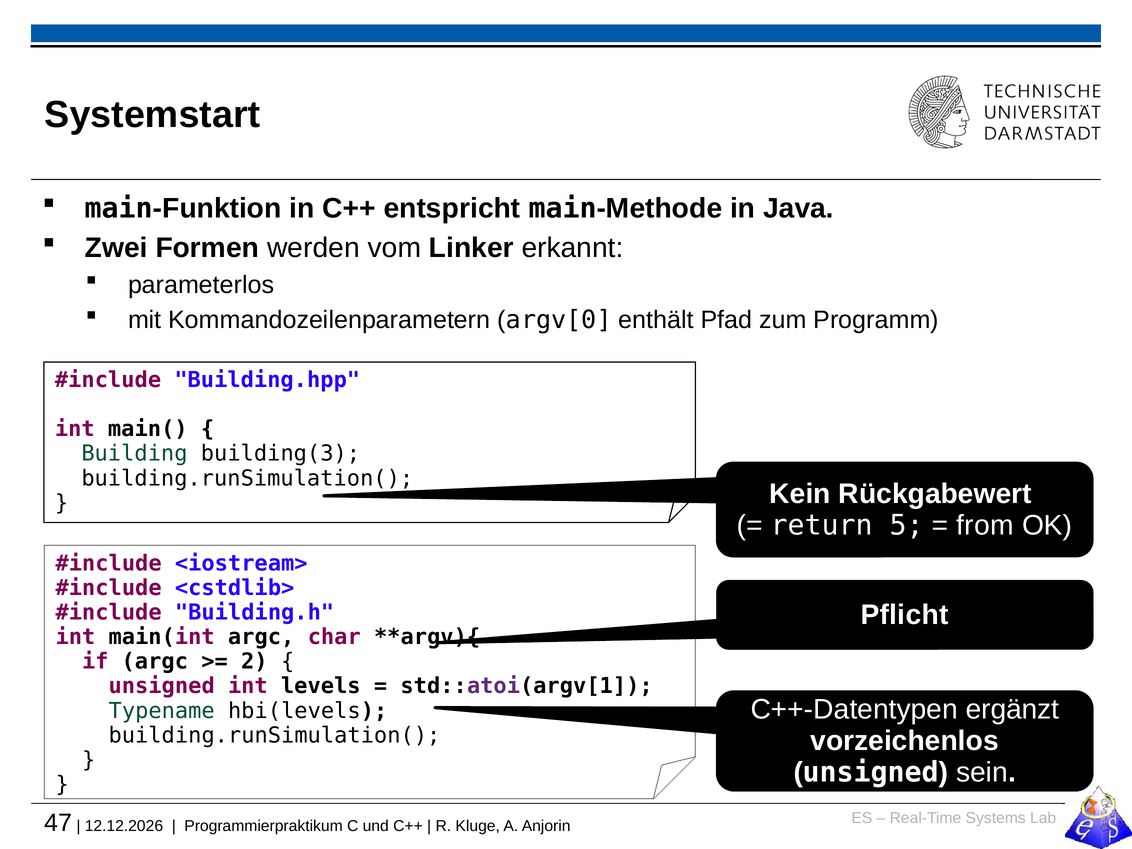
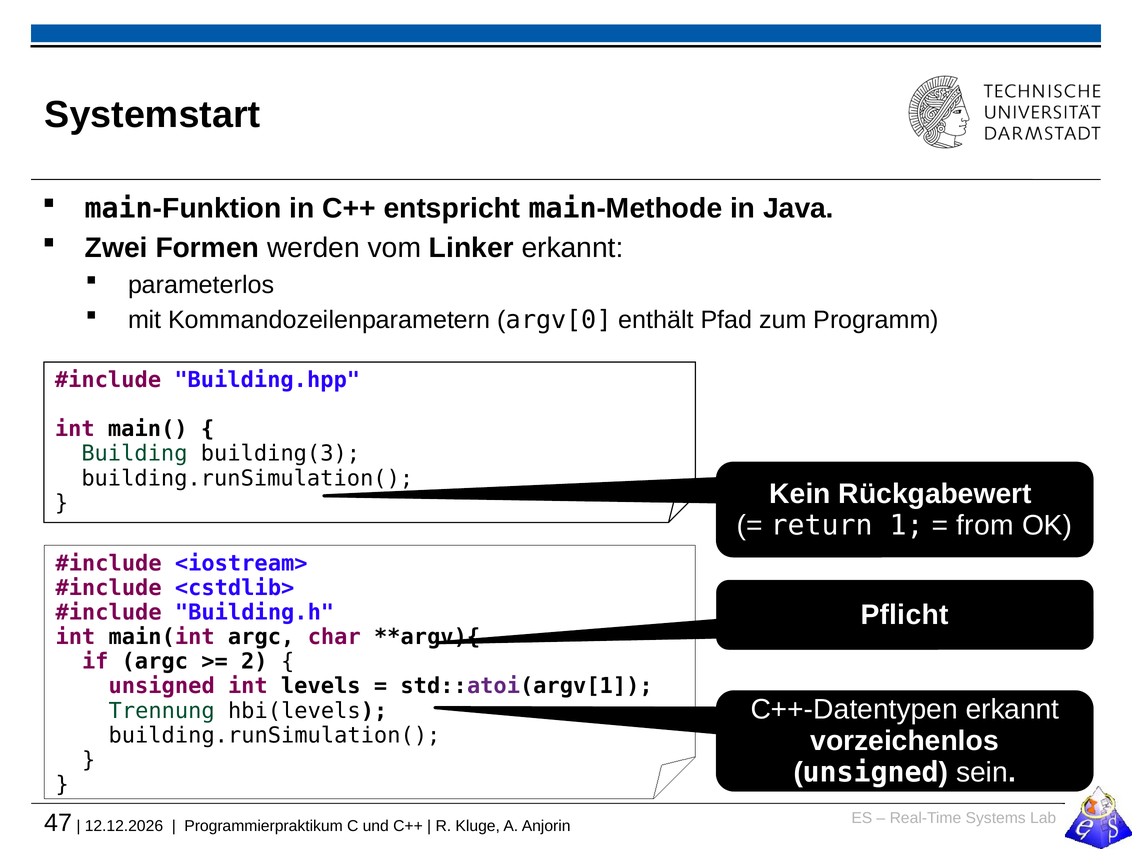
5: 5 -> 1 (907, 525)
C++-Datentypen ergänzt: ergänzt -> erkannt (1012, 709)
Typename: Typename -> Trennung (162, 711)
